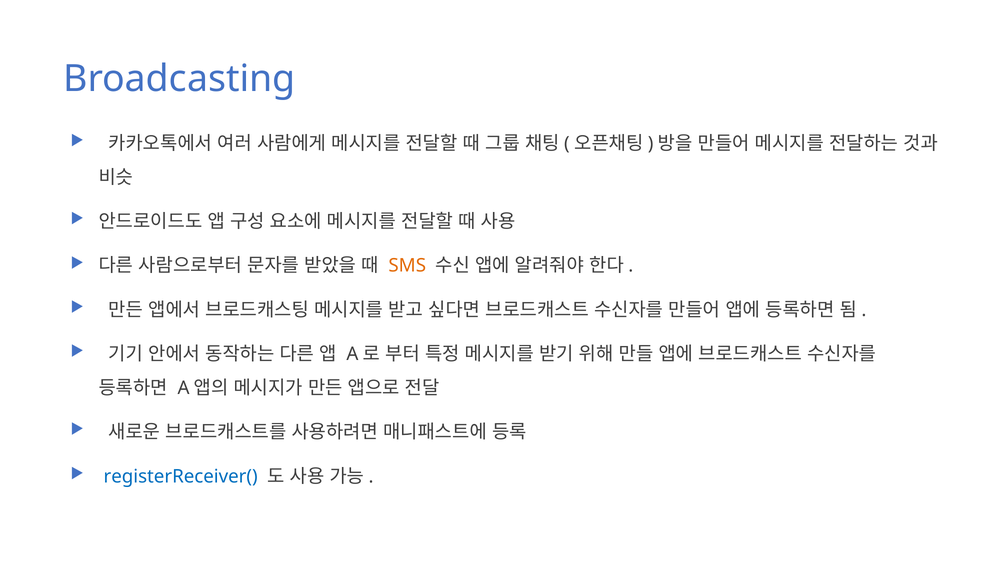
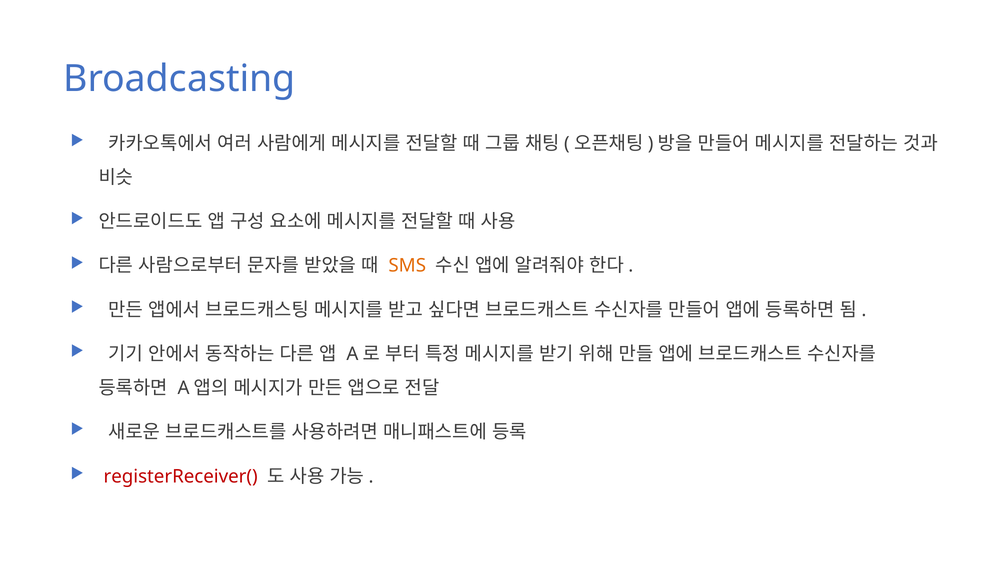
registerReceiver( colour: blue -> red (181, 476)
